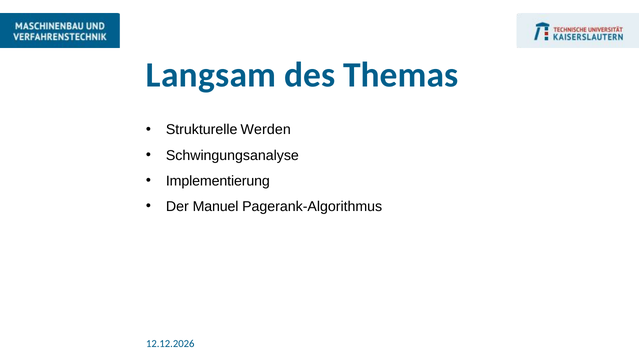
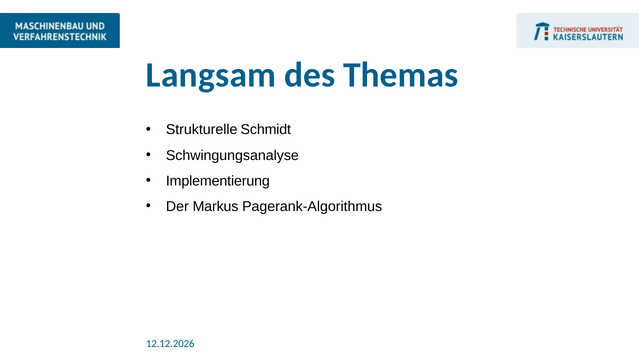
Werden: Werden -> Schmidt (266, 130)
Manuel: Manuel -> Markus (216, 206)
